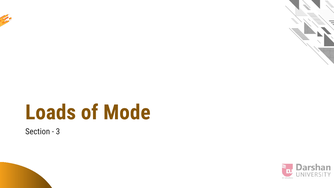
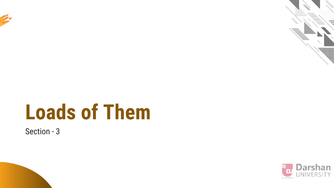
Mode: Mode -> Them (127, 112)
